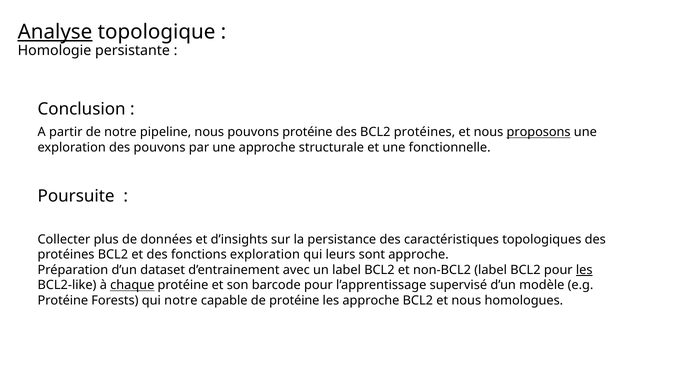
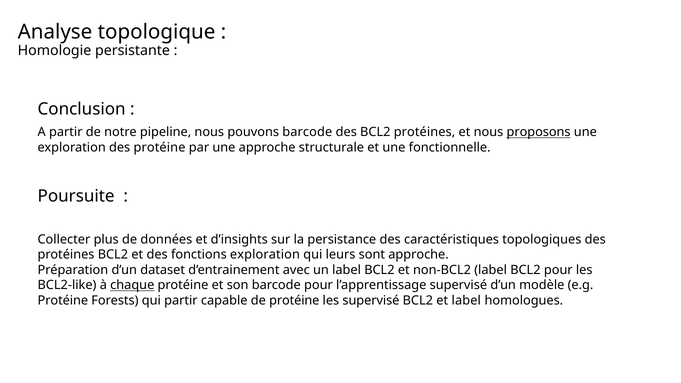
Analyse underline: present -> none (55, 32)
pouvons protéine: protéine -> barcode (307, 132)
des pouvons: pouvons -> protéine (159, 148)
les underline: present -> none (584, 270)
qui notre: notre -> partir (181, 301)
les approche: approche -> supervisé (371, 301)
BCL2 et nous: nous -> label (466, 301)
